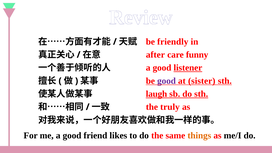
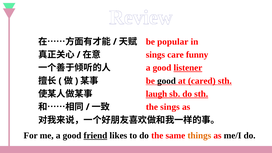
friendly: friendly -> popular (173, 42)
after: after -> sings (155, 55)
good colour: purple -> black (167, 81)
sister: sister -> cared (202, 81)
the truly: truly -> sings (170, 107)
friend underline: none -> present (95, 136)
